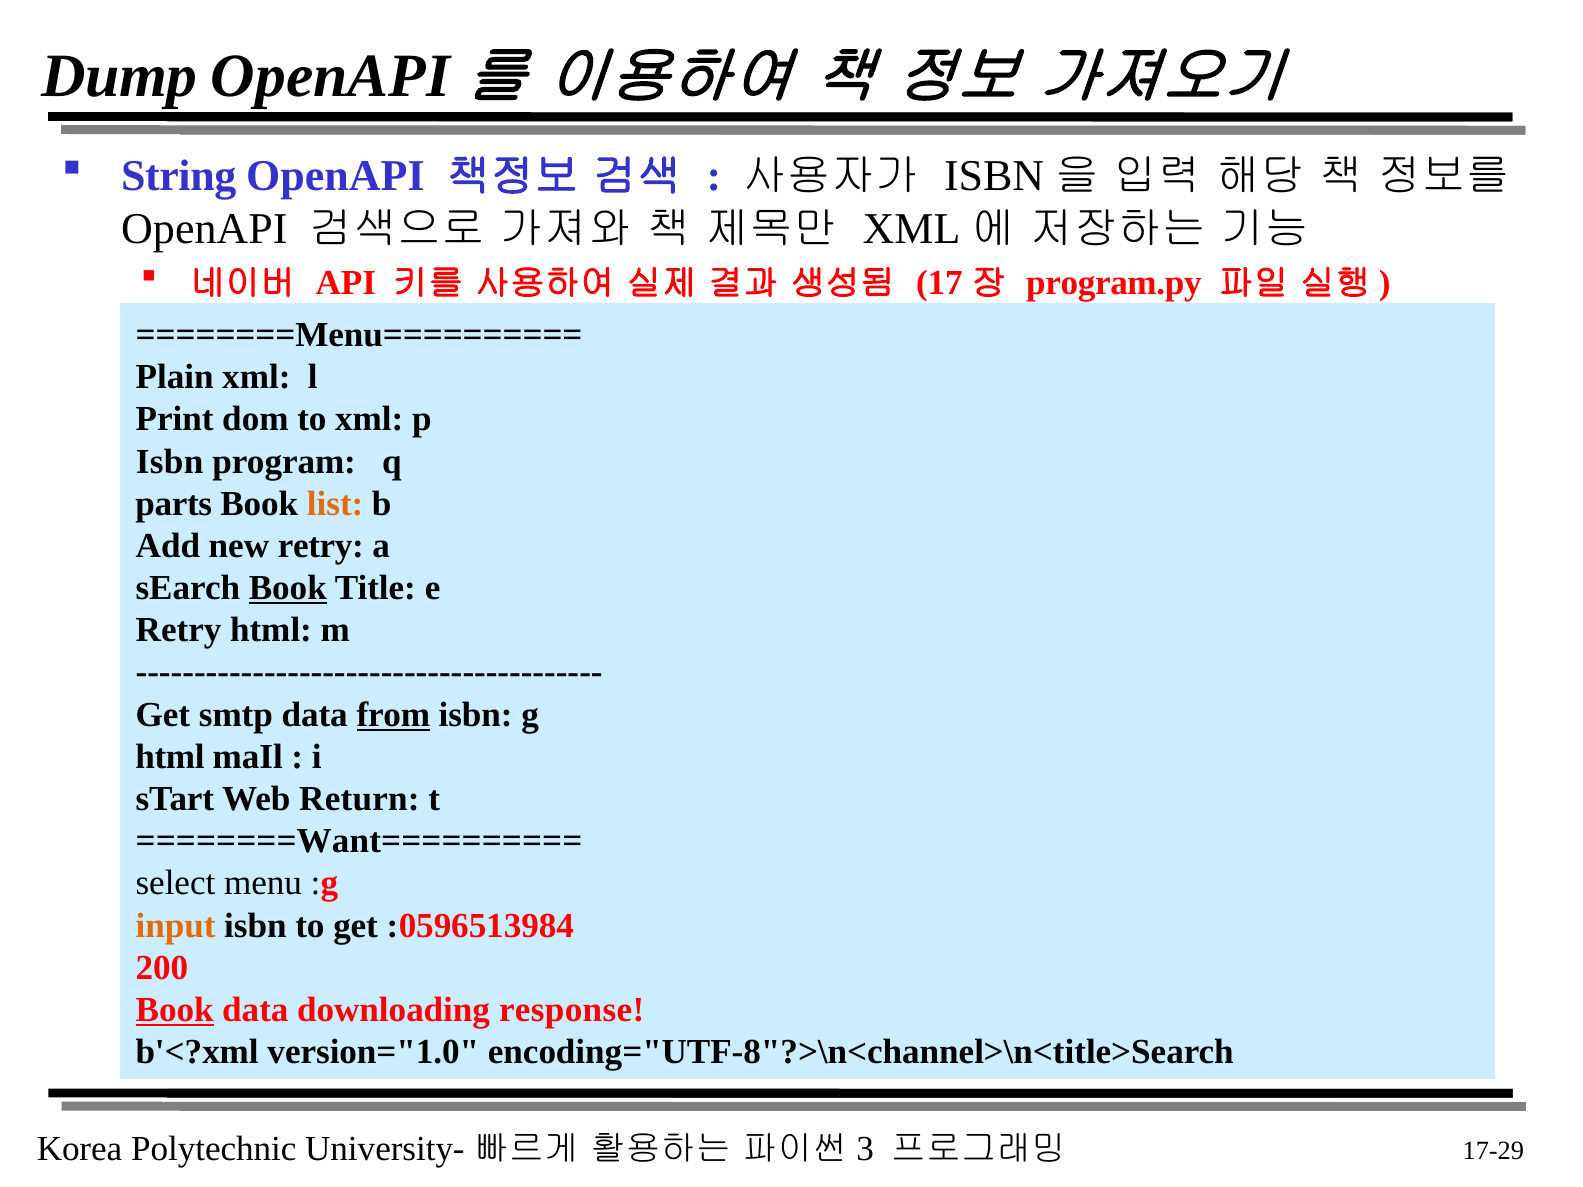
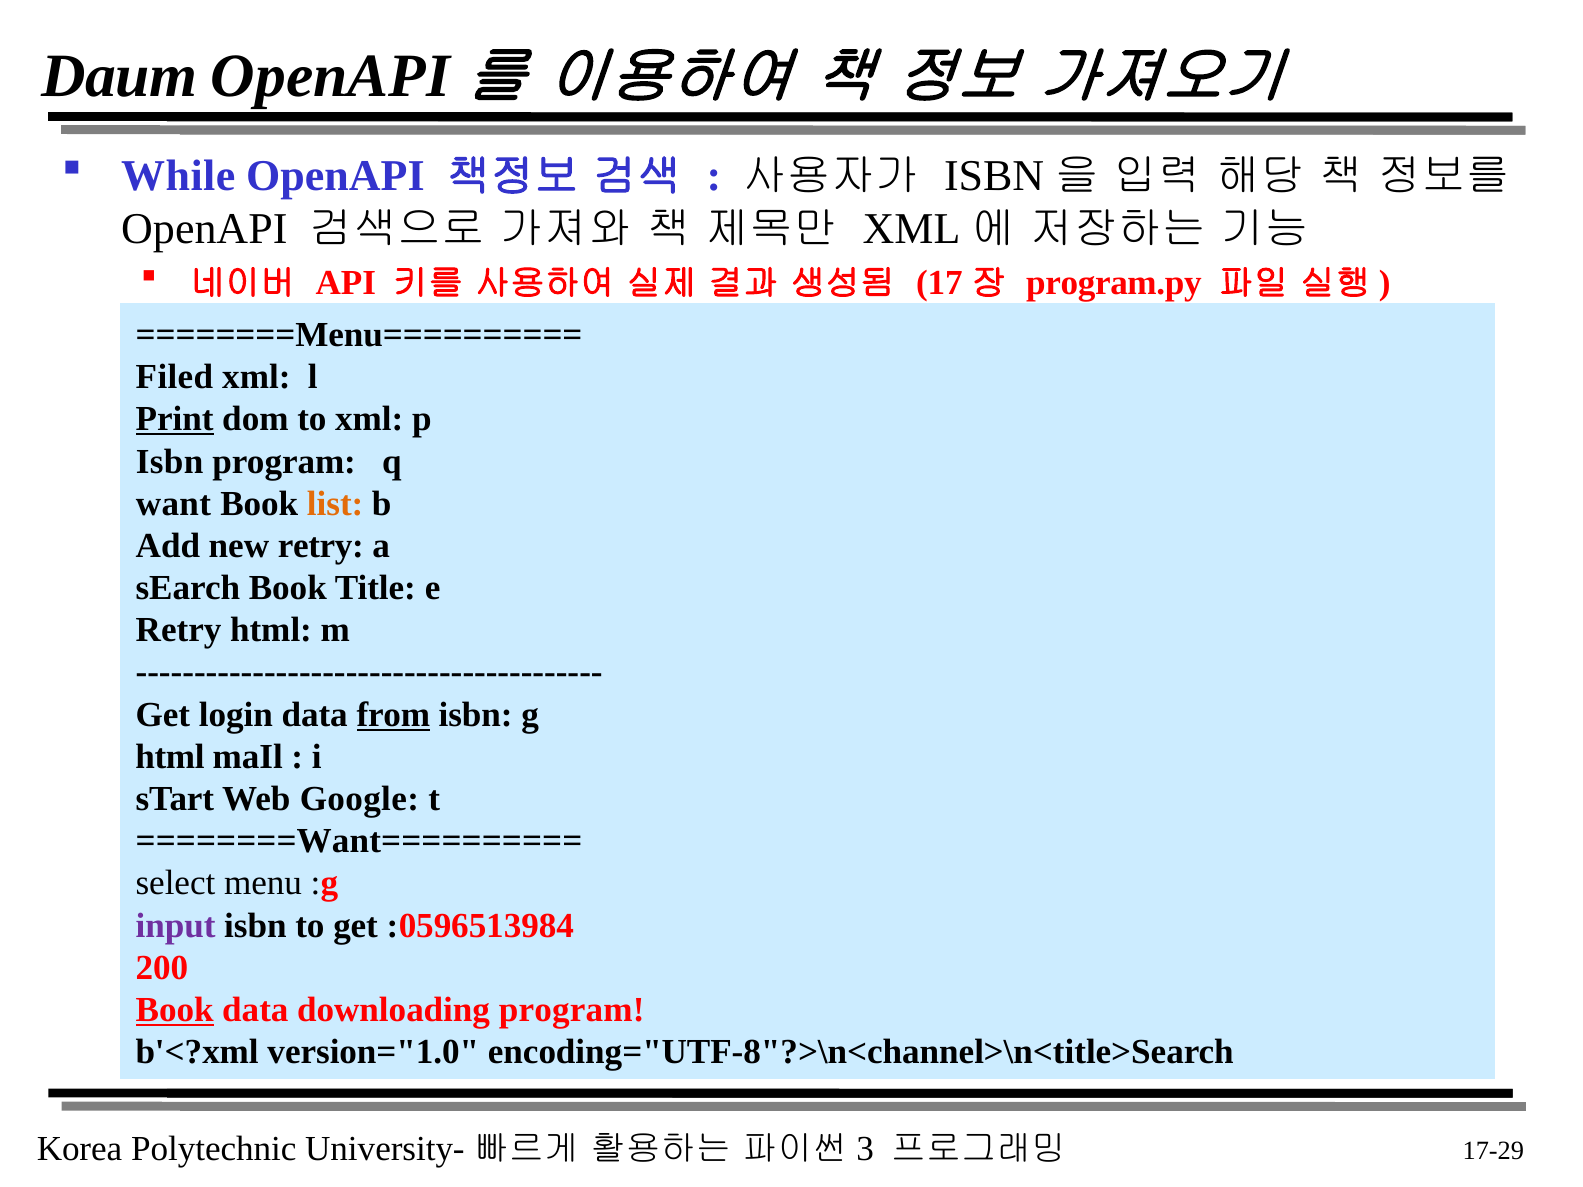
Dump: Dump -> Daum (119, 76)
String: String -> While (178, 176)
Plain: Plain -> Filed (174, 377)
Print underline: none -> present (175, 419)
parts: parts -> want (173, 504)
Book underline: present -> none (288, 588)
smtp: smtp -> login (236, 715)
Return: Return -> Google (359, 799)
input colour: orange -> purple (176, 926)
downloading response: response -> program (572, 1010)
